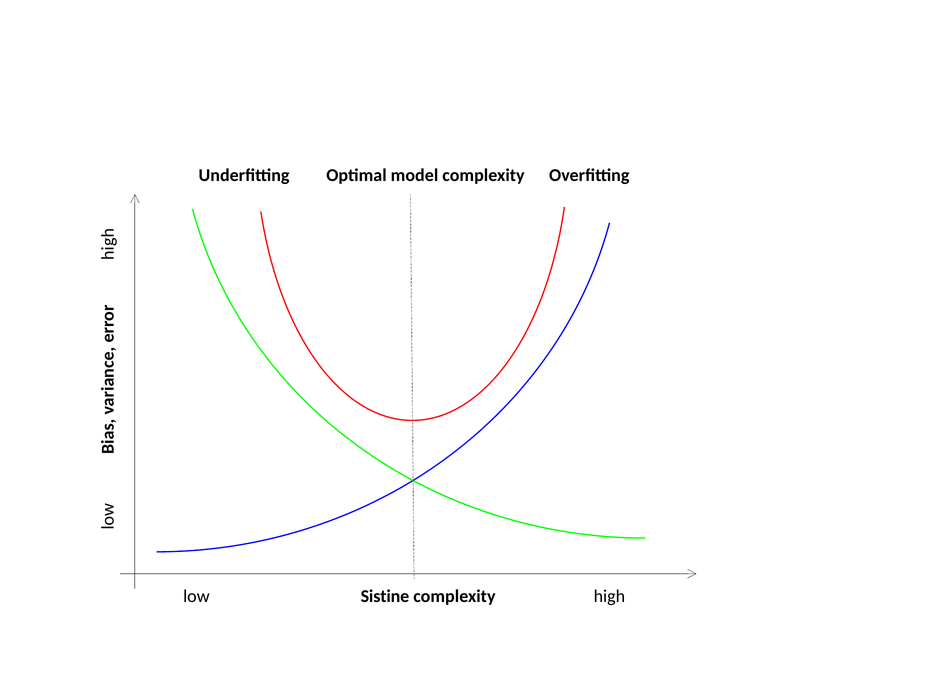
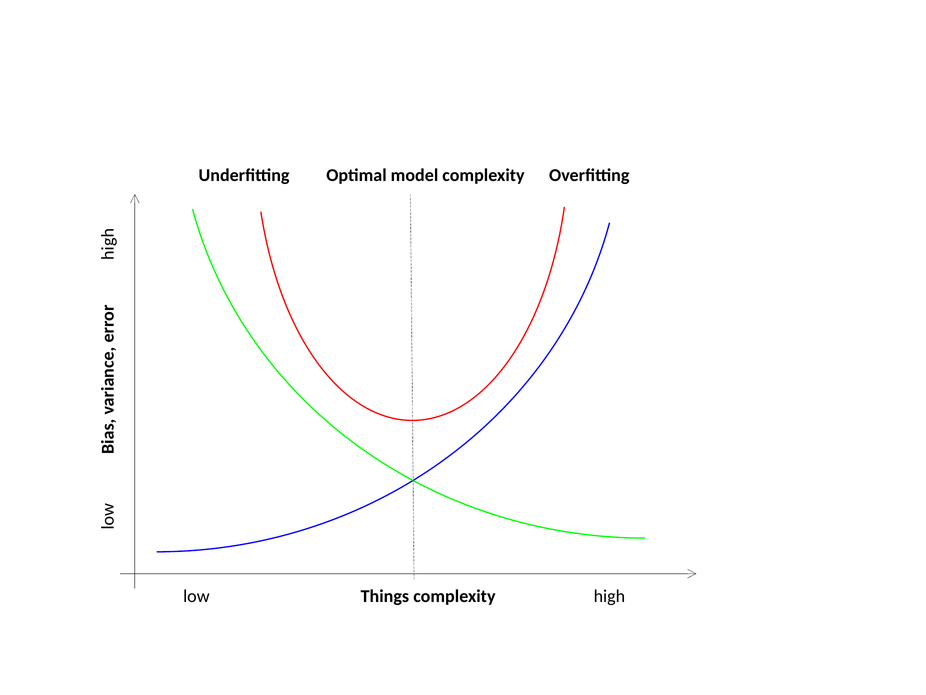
Sistine: Sistine -> Things (385, 596)
